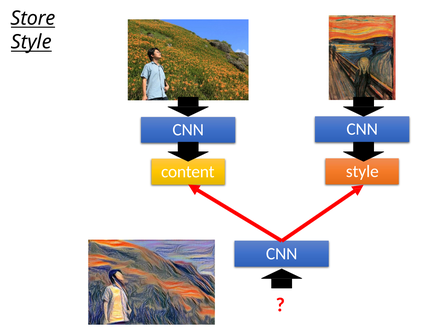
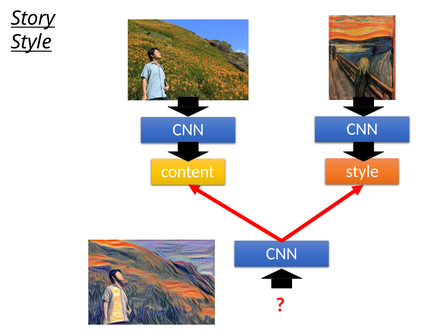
Store: Store -> Story (33, 18)
